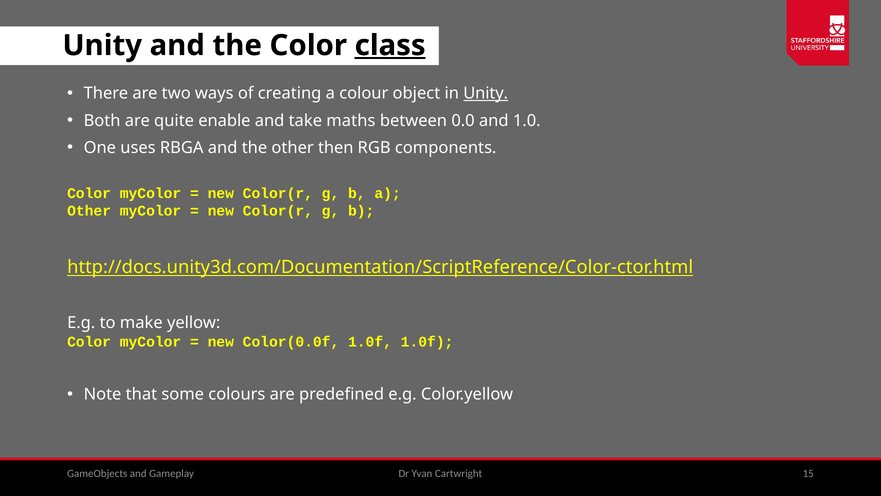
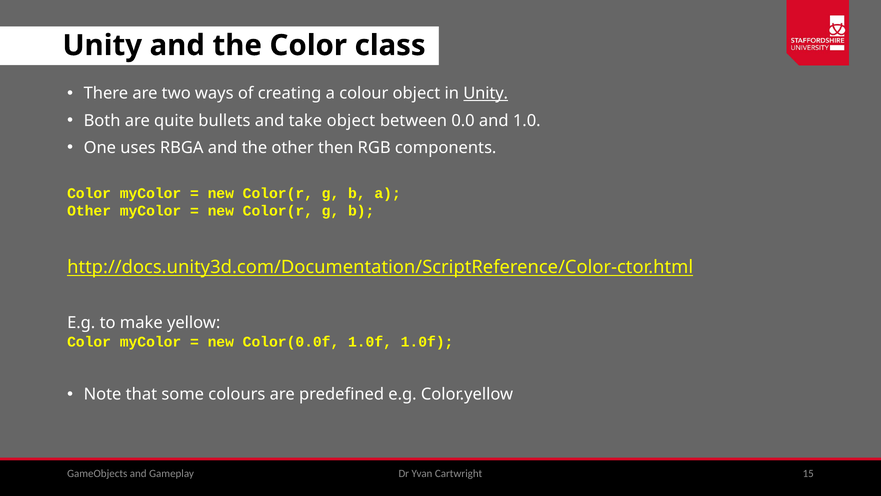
class underline: present -> none (390, 45)
enable: enable -> bullets (224, 120)
take maths: maths -> object (351, 120)
